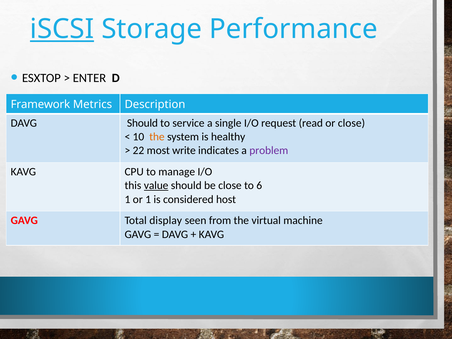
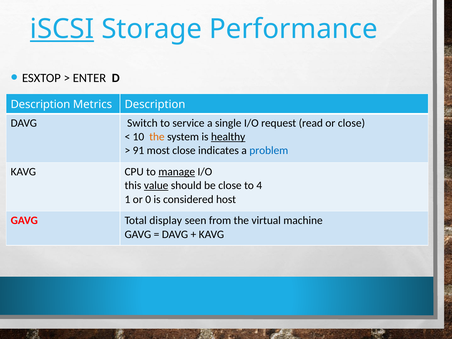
Framework: Framework -> Description (40, 104)
DAVG Should: Should -> Switch (142, 123)
healthy underline: none -> present (228, 137)
22: 22 -> 91 (138, 151)
most write: write -> close (184, 151)
problem colour: purple -> blue (269, 151)
manage underline: none -> present (177, 172)
6: 6 -> 4 (259, 186)
or 1: 1 -> 0 (148, 199)
